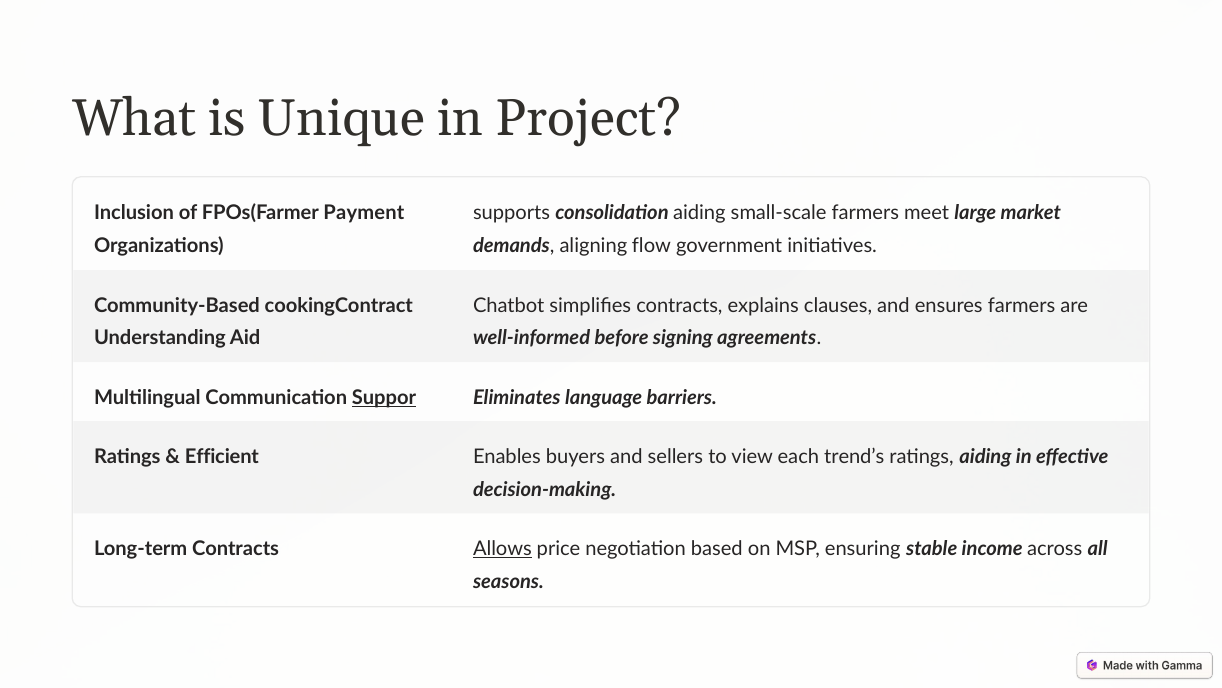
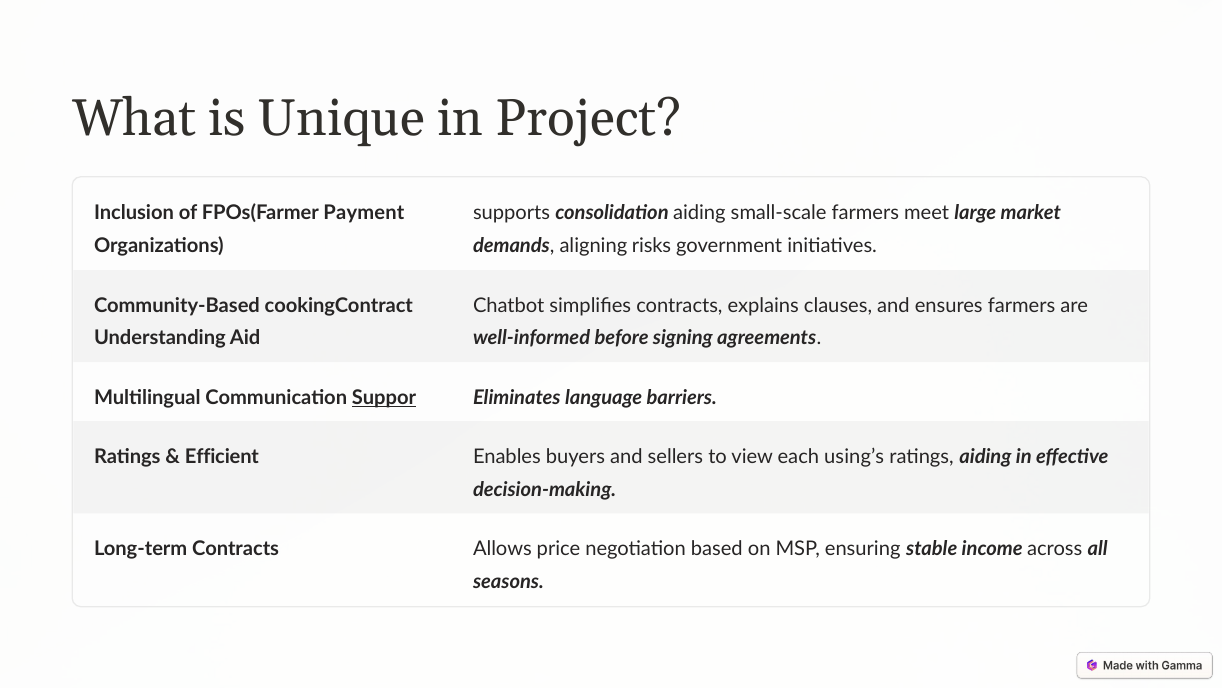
flow: flow -> risks (652, 246)
trend’s: trend’s -> using’s (854, 456)
Allows underline: present -> none (502, 548)
